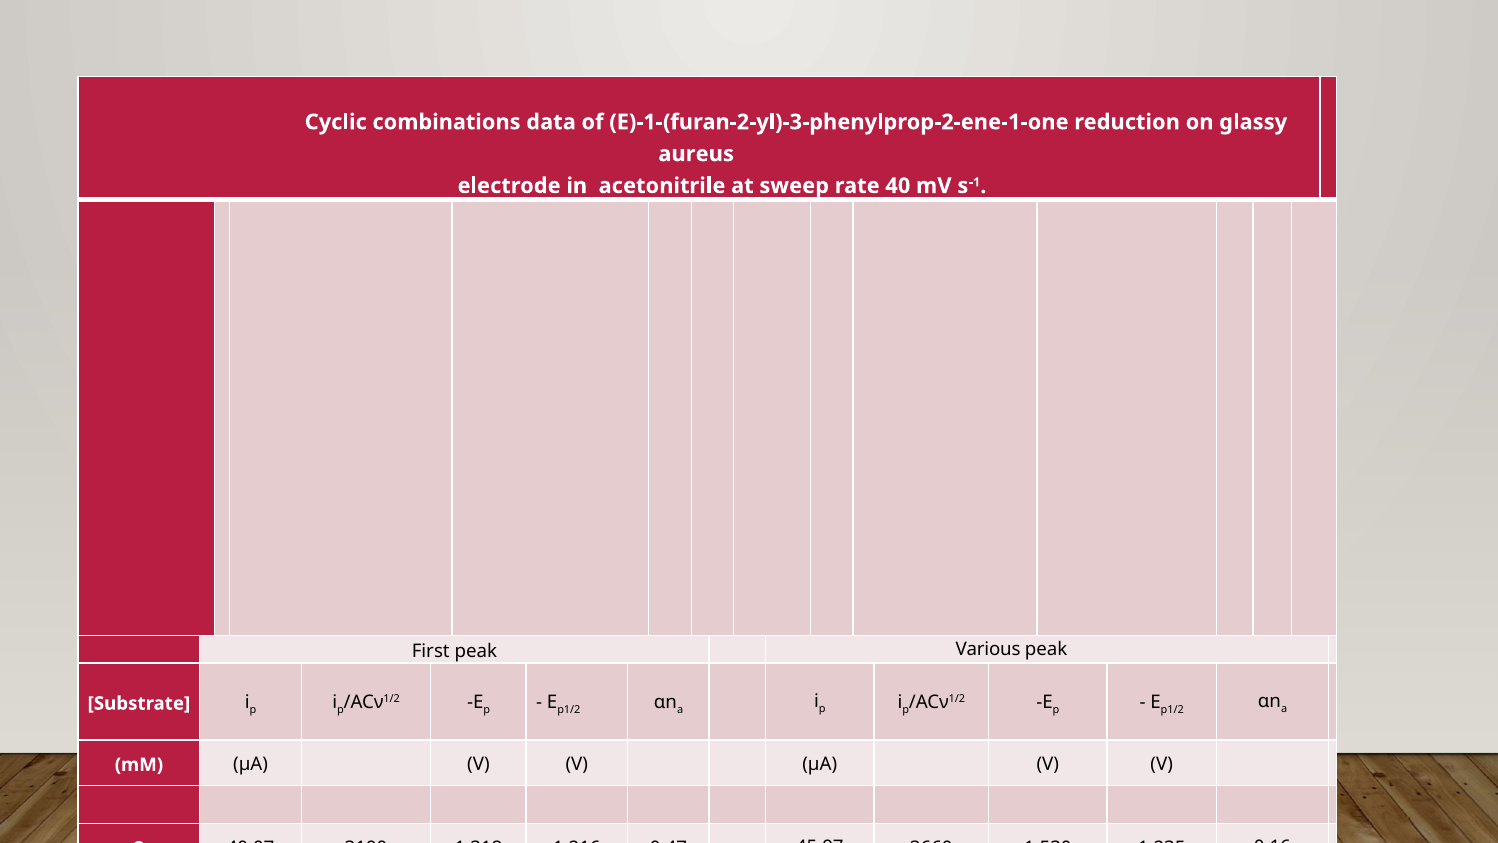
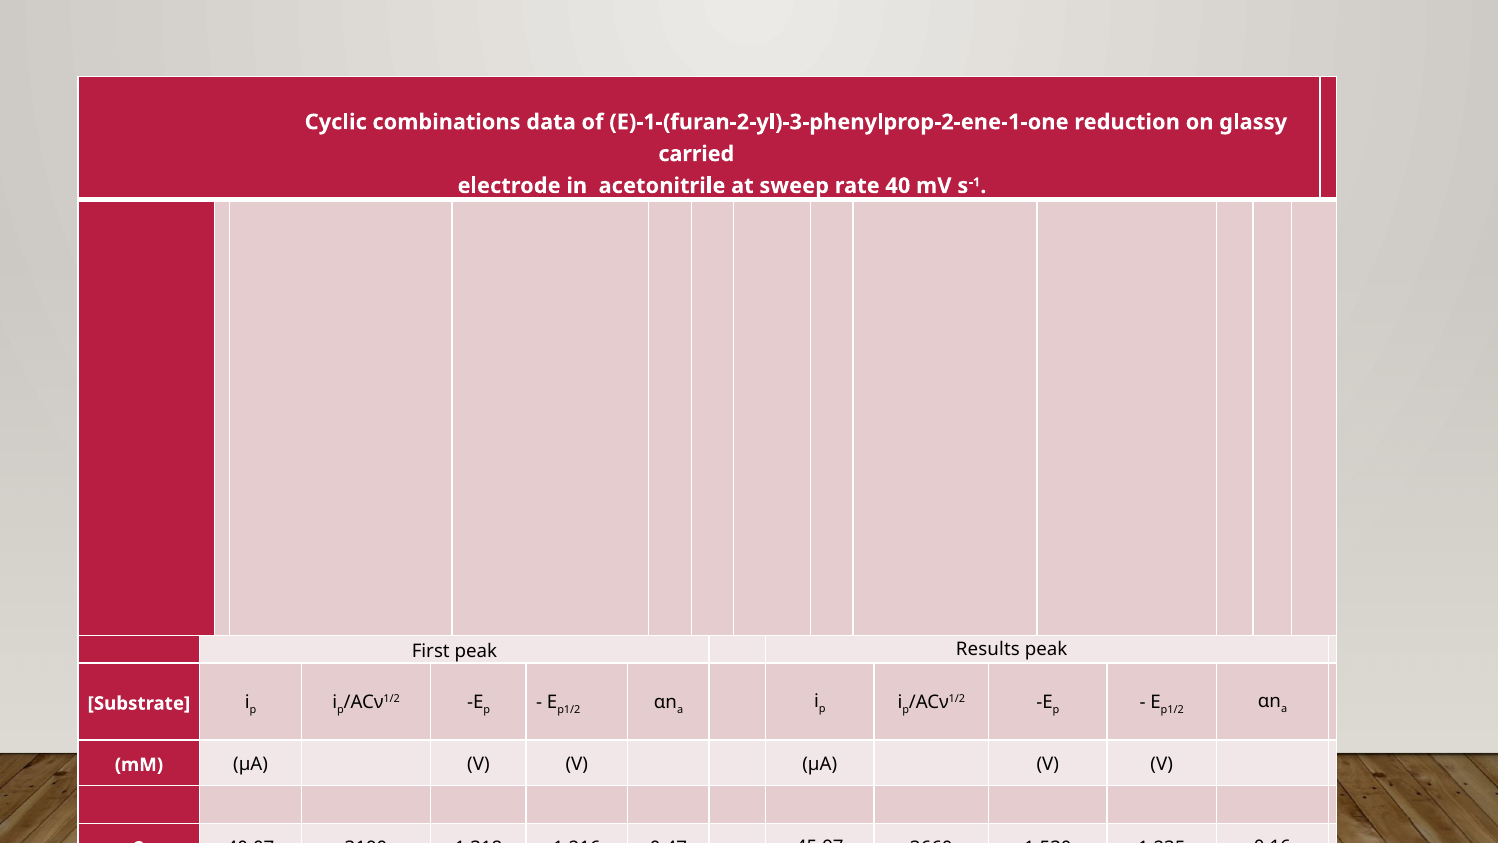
aureus: aureus -> carried (696, 154)
Various: Various -> Results (988, 649)
